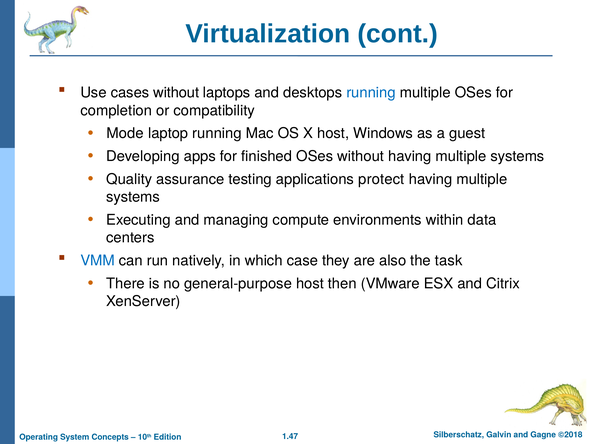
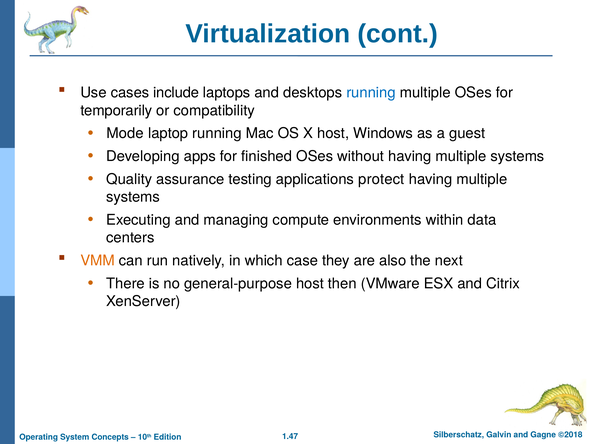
cases without: without -> include (176, 93)
completion: completion -> temporarily (116, 110)
VMM colour: blue -> orange (98, 261)
task: task -> next (449, 261)
